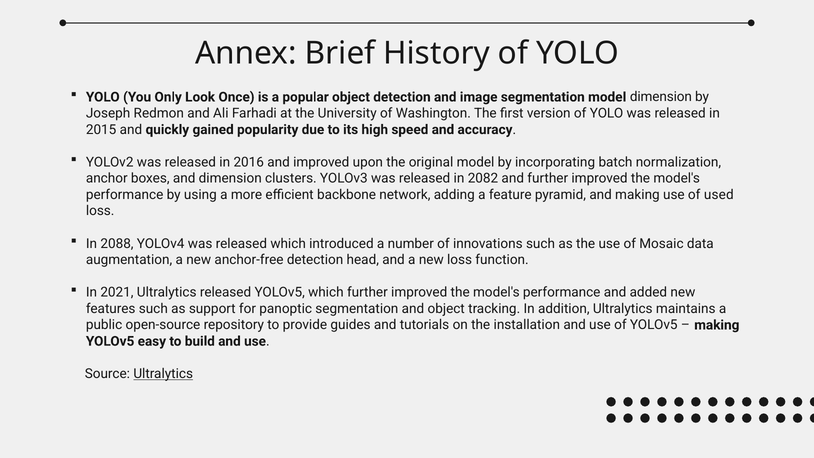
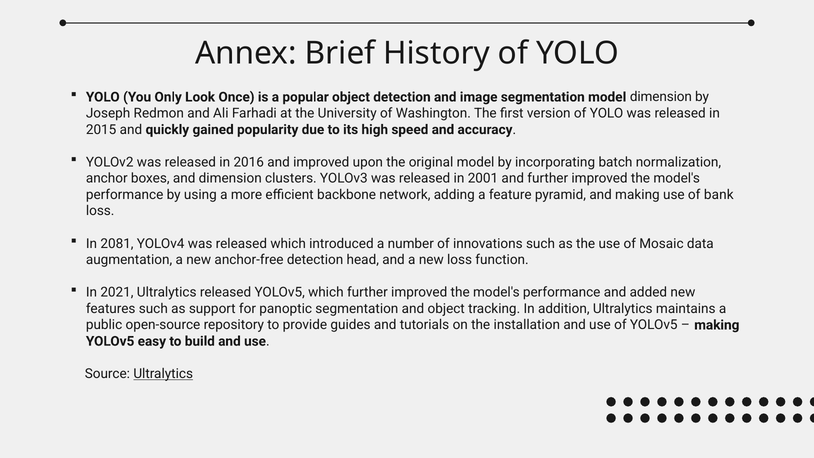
2082: 2082 -> 2001 (483, 178)
used: used -> bank (719, 195)
2088: 2088 -> 2081 (117, 244)
